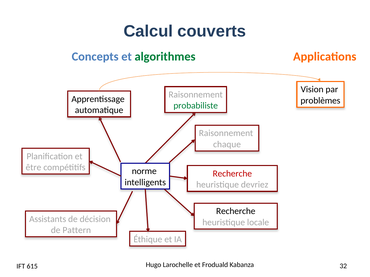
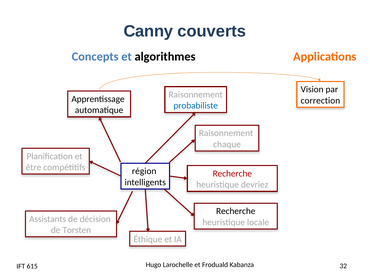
Calcul: Calcul -> Canny (148, 31)
algorithmes colour: green -> black (165, 57)
problèmes: problèmes -> correction (320, 101)
probabiliste colour: green -> blue (196, 106)
norme: norme -> région (144, 171)
Pattern: Pattern -> Torsten (77, 231)
